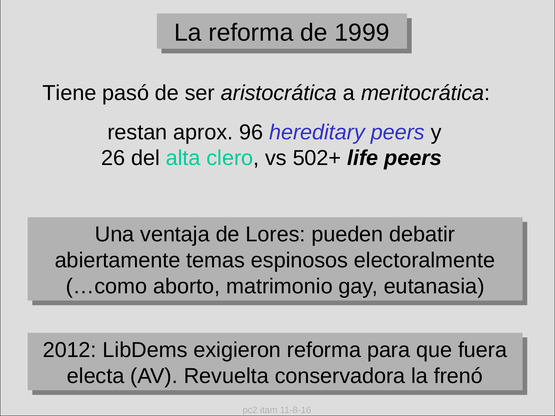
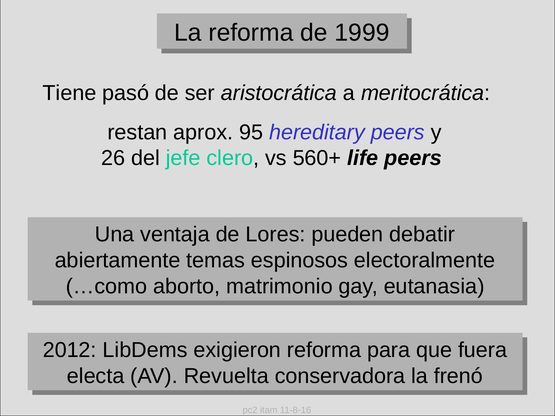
96: 96 -> 95 (251, 132)
alta: alta -> jefe (183, 158)
502+: 502+ -> 560+ (317, 158)
